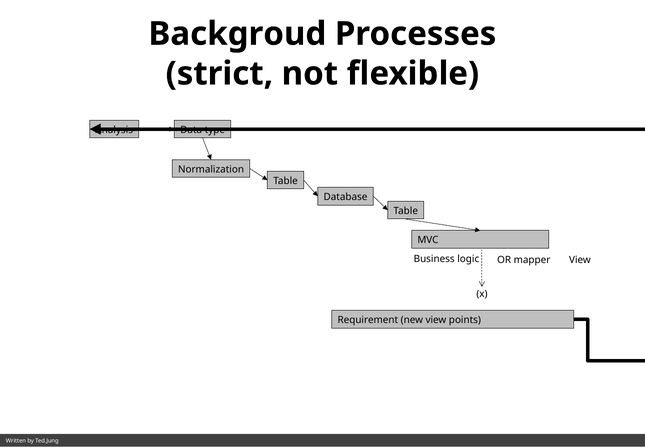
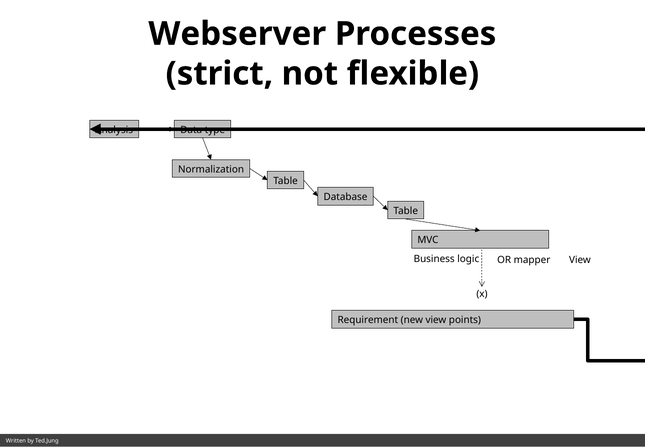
Backgroud: Backgroud -> Webserver (237, 34)
